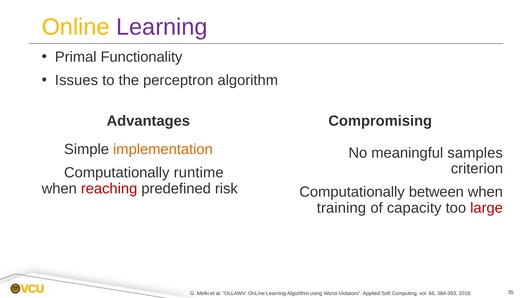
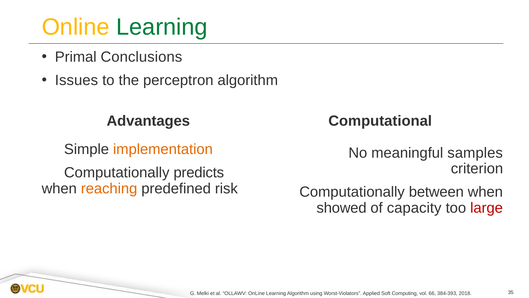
Learning colour: purple -> green (162, 27)
Functionality: Functionality -> Conclusions (141, 57)
Compromising: Compromising -> Computational (380, 121)
runtime: runtime -> predicts (199, 172)
reaching colour: red -> orange (109, 188)
training: training -> showed (342, 208)
